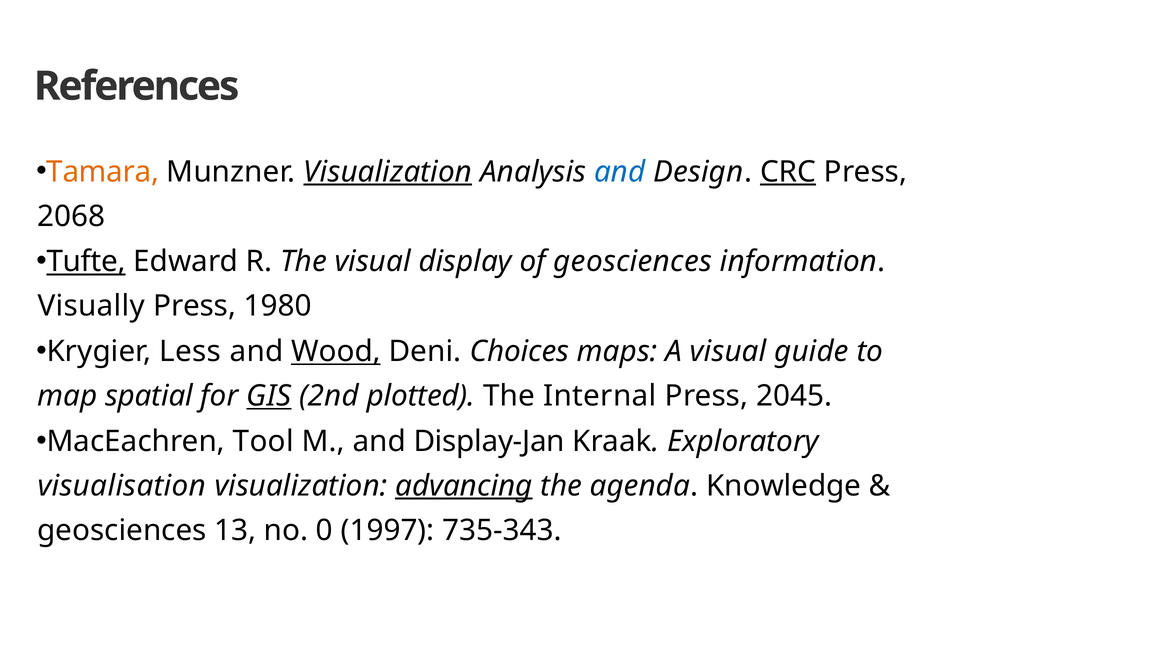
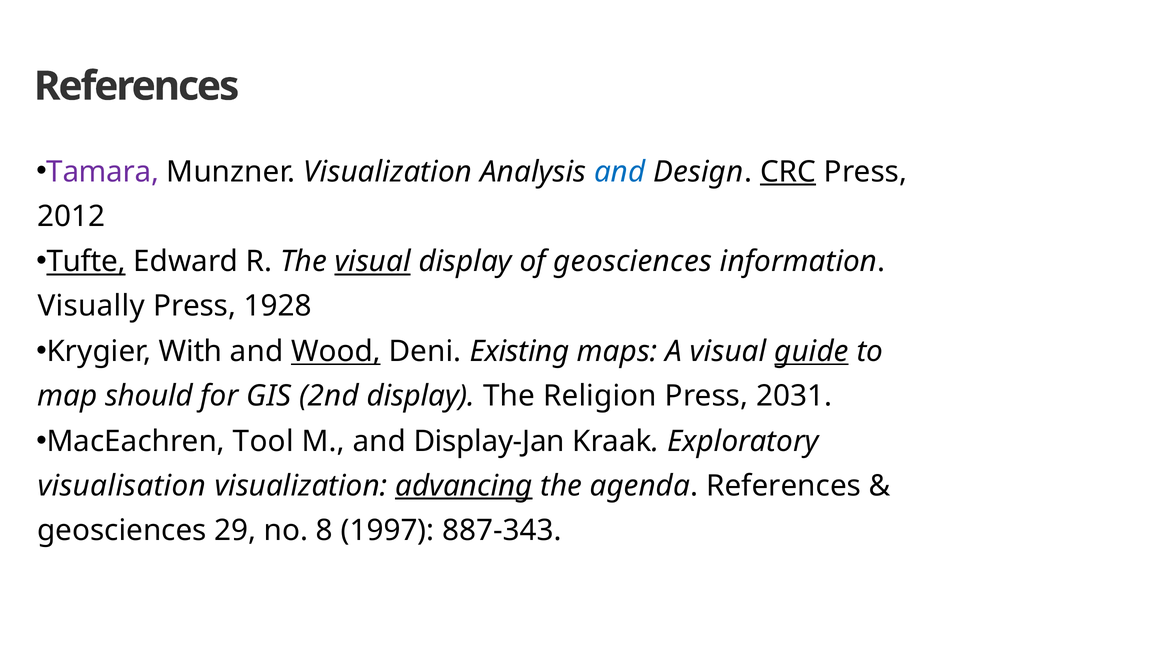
Tamara colour: orange -> purple (103, 172)
Visualization underline: present -> none (388, 172)
2068: 2068 -> 2012 (71, 216)
visual underline: none -> present (373, 262)
1980: 1980 -> 1928 (278, 306)
Less: Less -> With (191, 352)
Choices: Choices -> Existing (520, 352)
guide underline: none -> present (811, 352)
spatial: spatial -> should (149, 396)
GIS underline: present -> none (269, 396)
2nd plotted: plotted -> display (421, 396)
Internal: Internal -> Religion (600, 396)
2045: 2045 -> 2031 (794, 396)
agenda Knowledge: Knowledge -> References (784, 486)
13: 13 -> 29 (235, 531)
0: 0 -> 8 (324, 531)
735-343: 735-343 -> 887-343 (502, 531)
